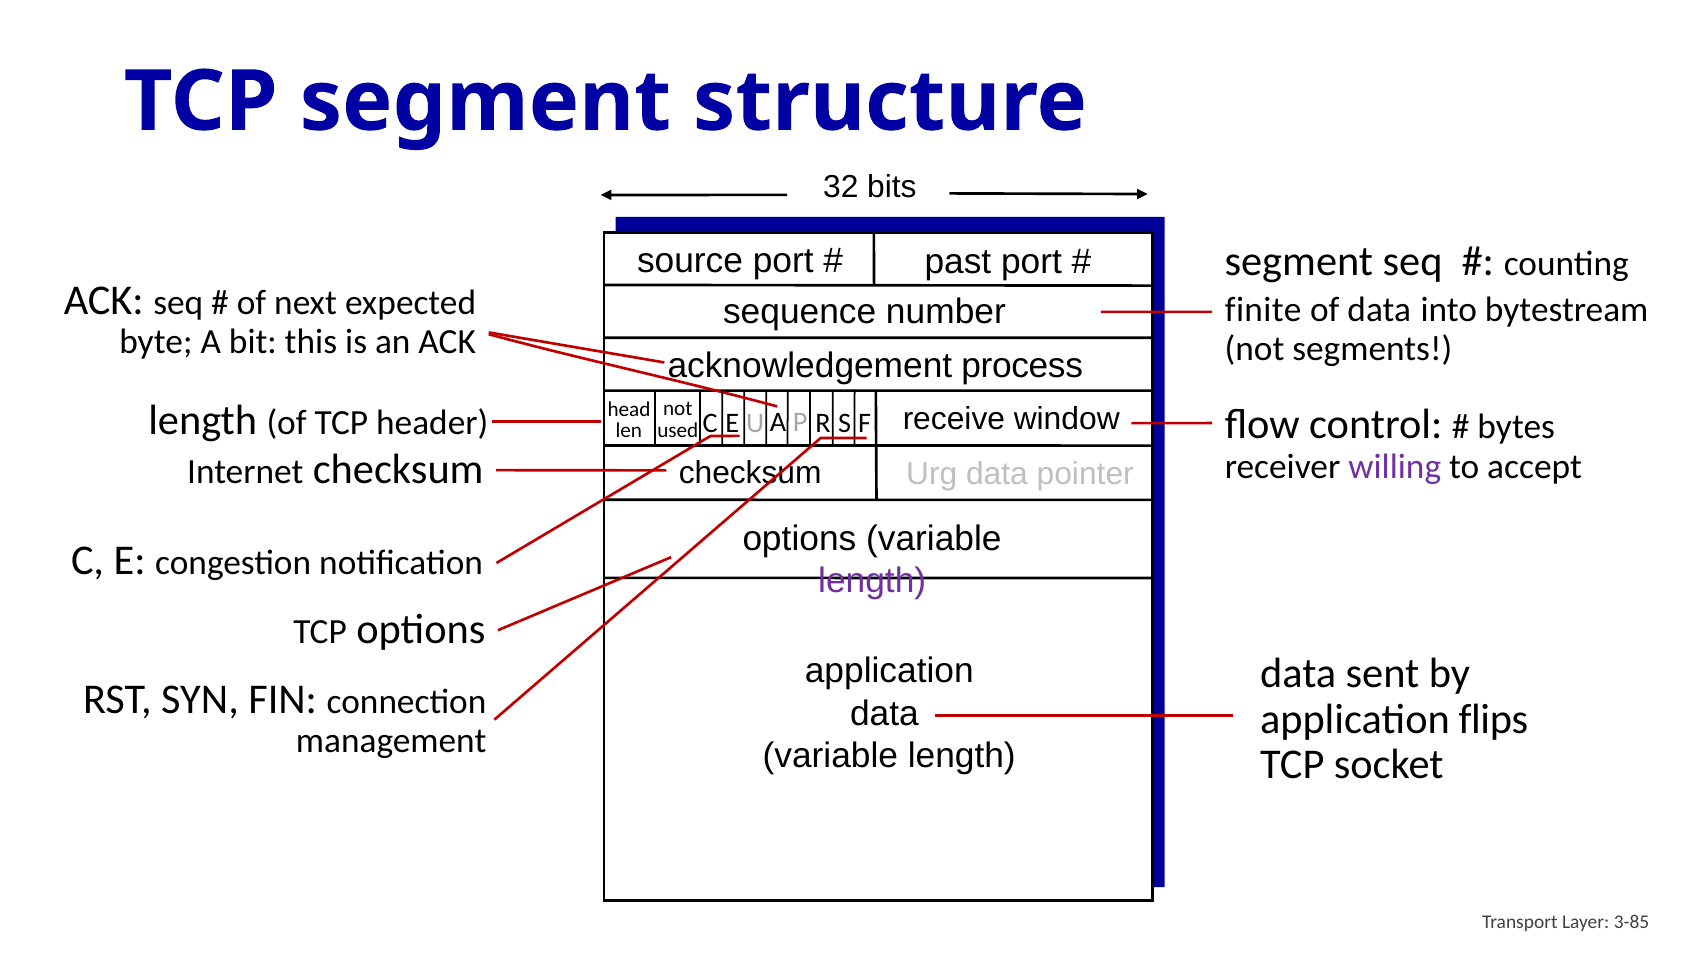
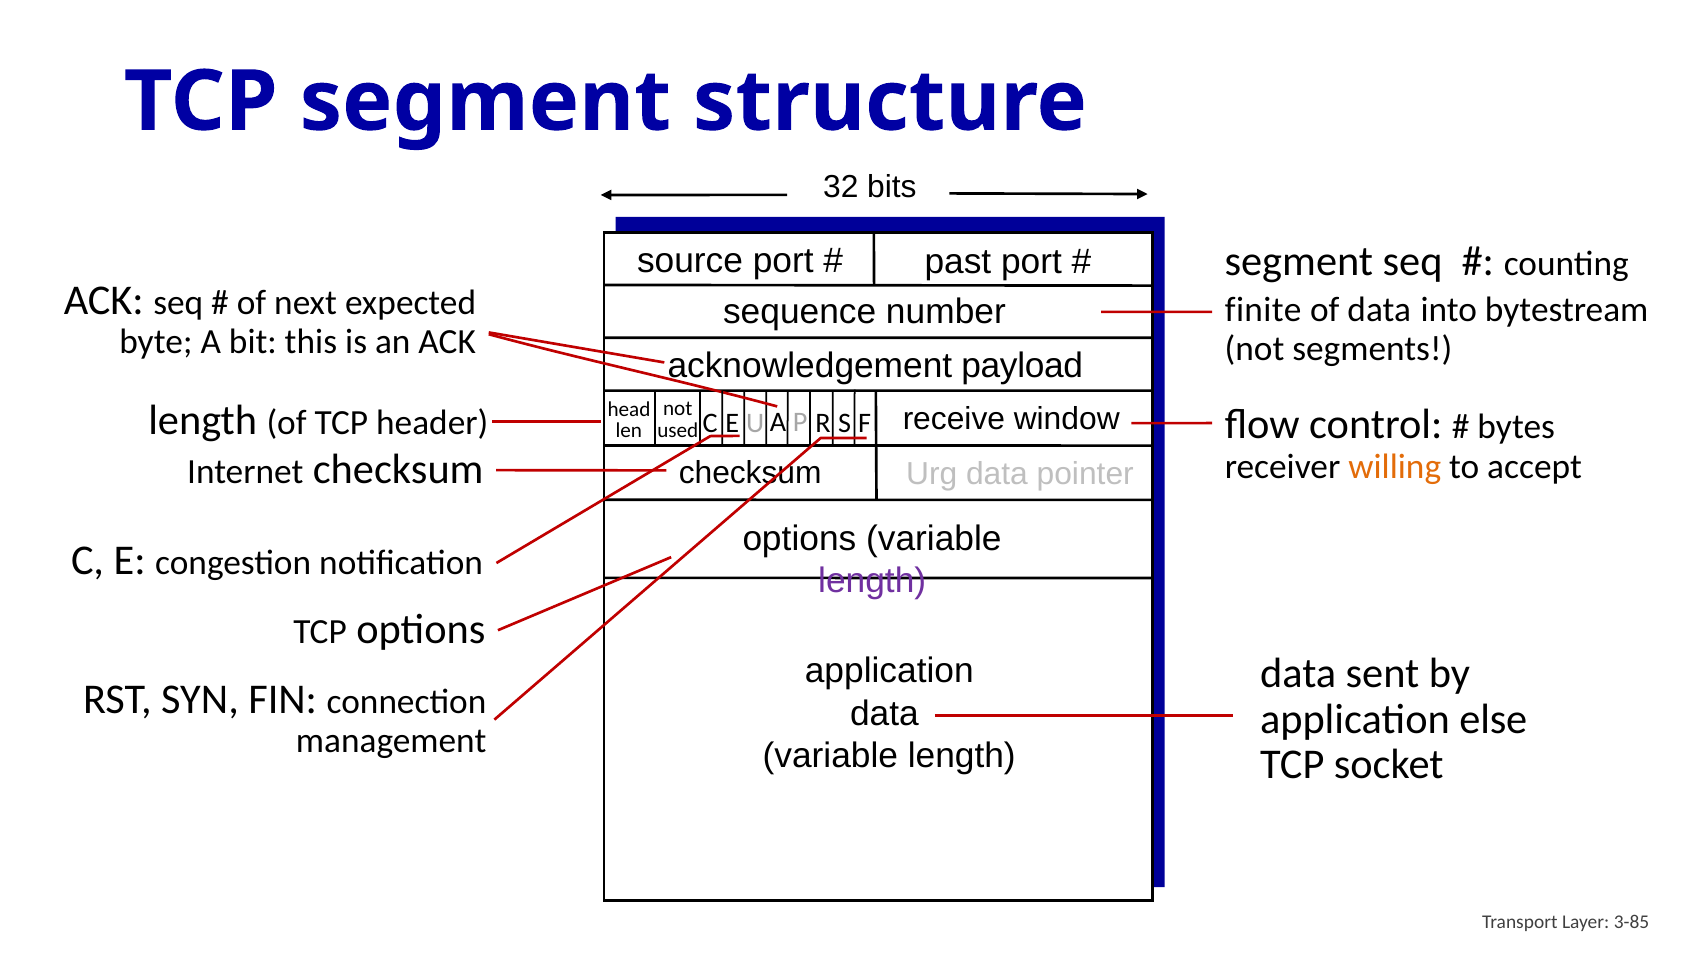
process: process -> payload (1022, 366)
willing colour: purple -> orange (1395, 466)
flips: flips -> else (1493, 719)
